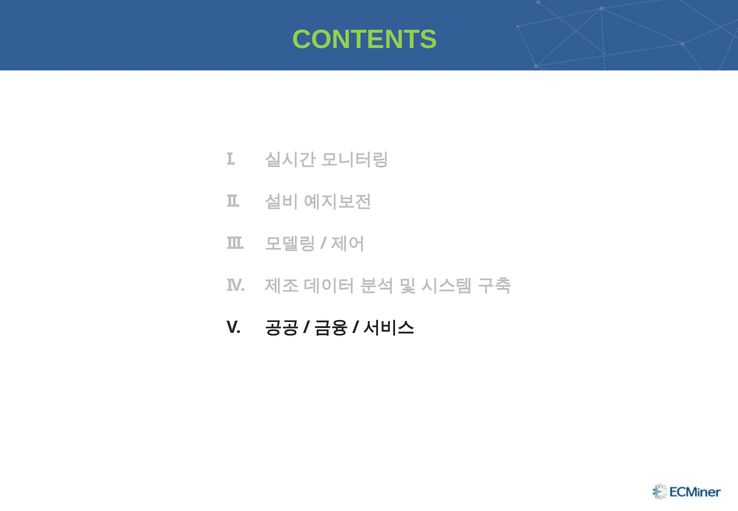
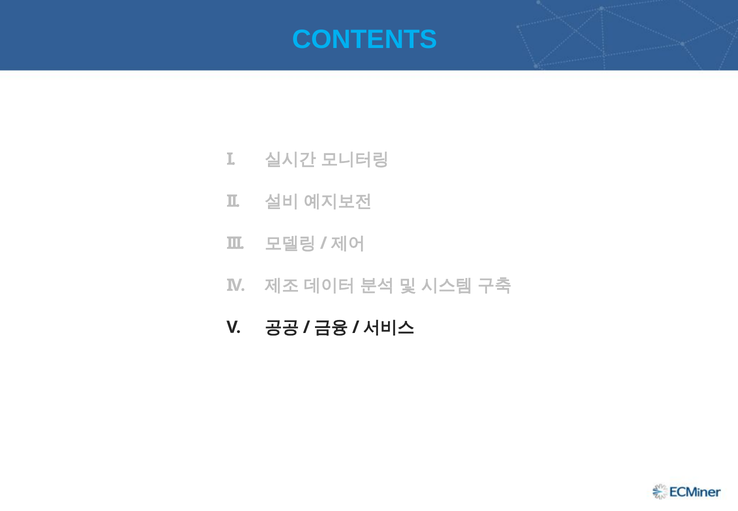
CONTENTS colour: light green -> light blue (365, 40)
